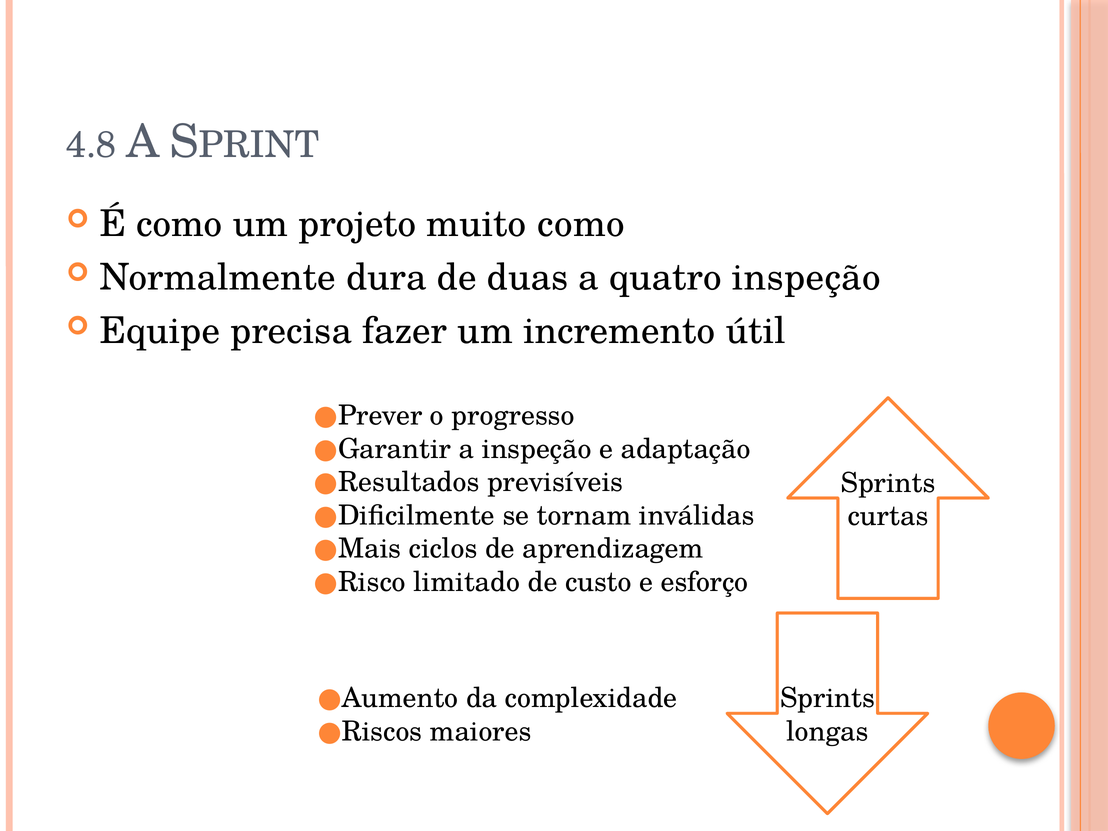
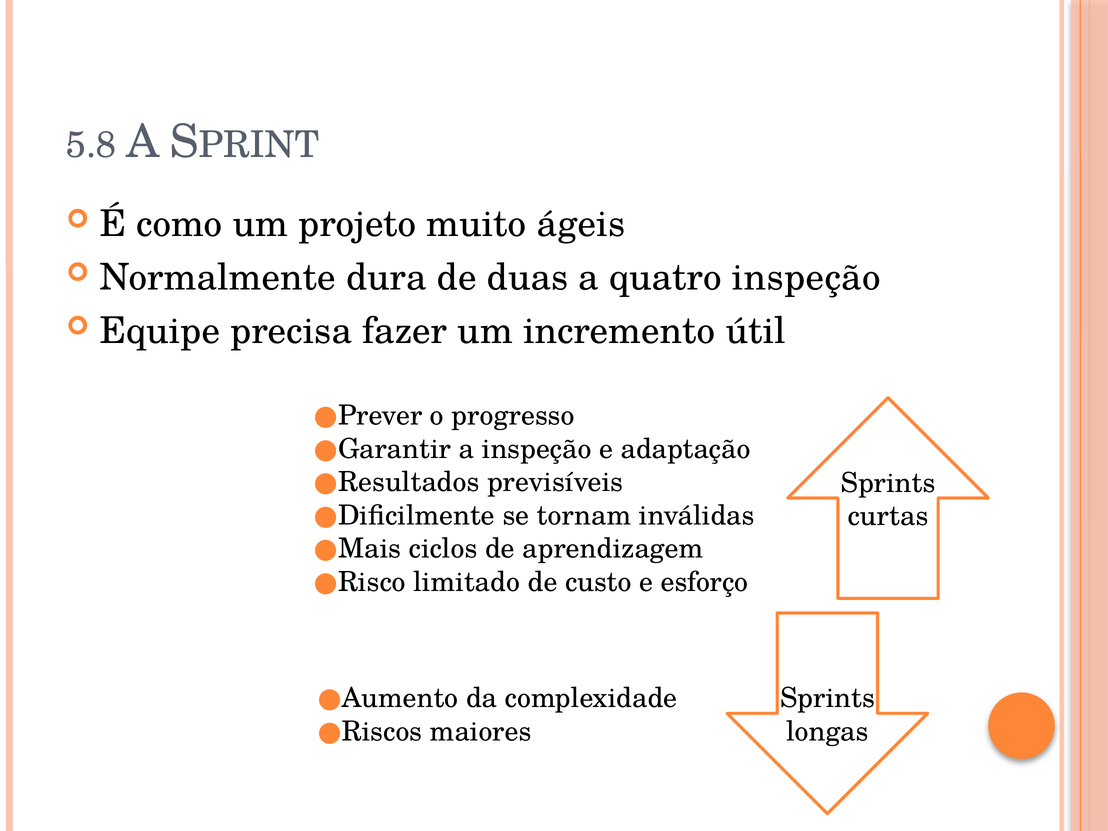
4.8: 4.8 -> 5.8 (91, 145)
muito como: como -> ágeis (581, 224)
